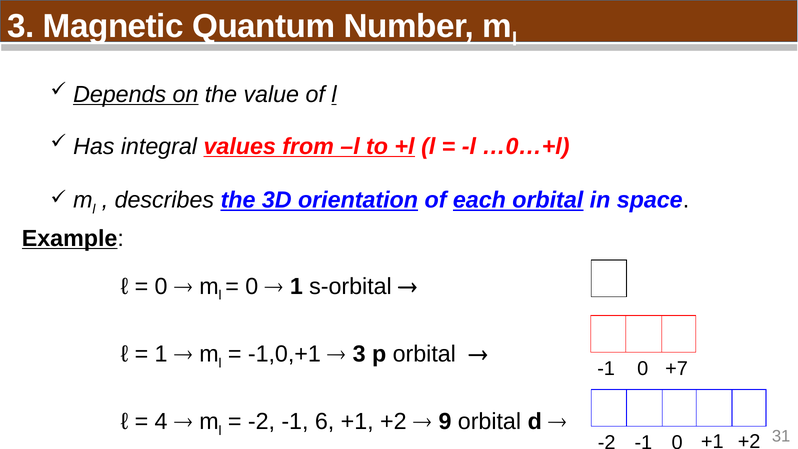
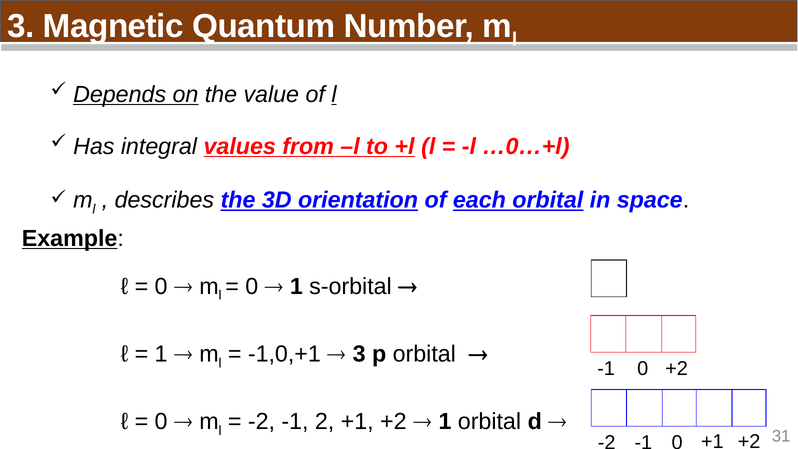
0 +7: +7 -> +2 (677, 369)
4: 4 -> 0 (161, 422)
6: 6 -> 2 (325, 422)
9: 9 -> 1 (445, 422)
